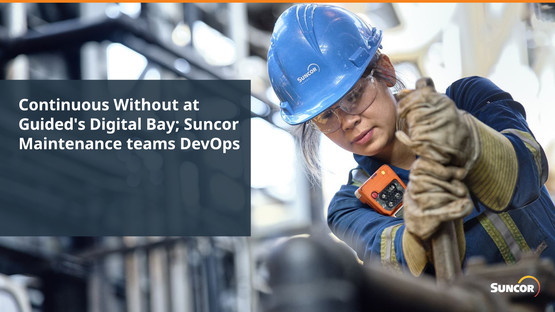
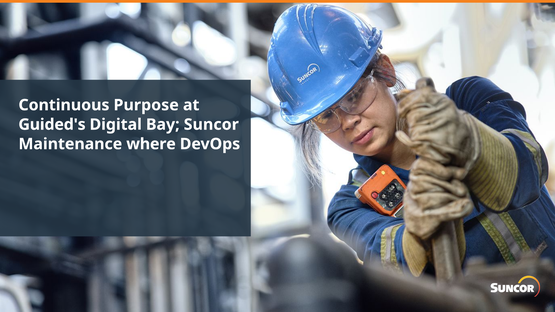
Without: Without -> Purpose (146, 105)
teams: teams -> where (151, 144)
